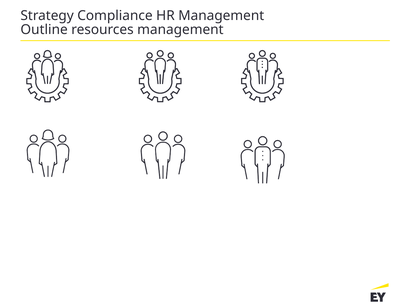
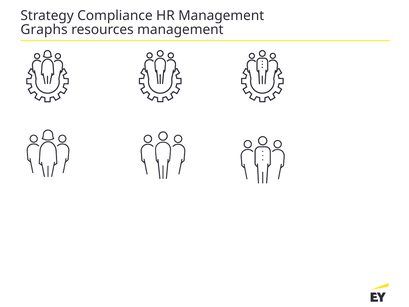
Outline: Outline -> Graphs (44, 30)
